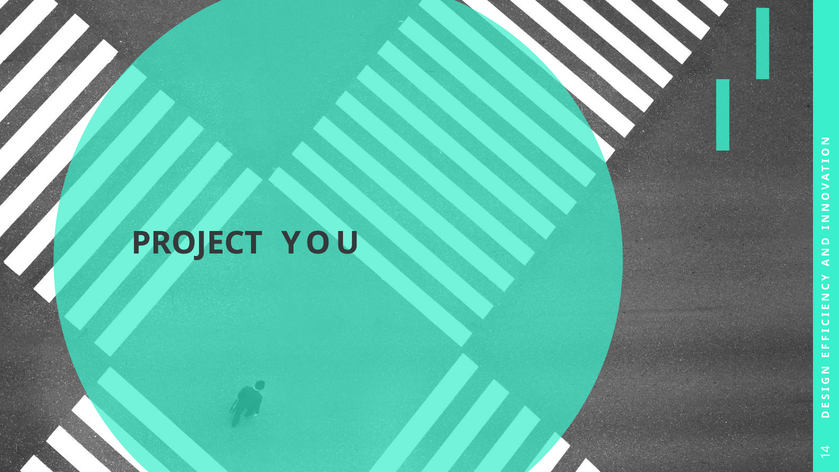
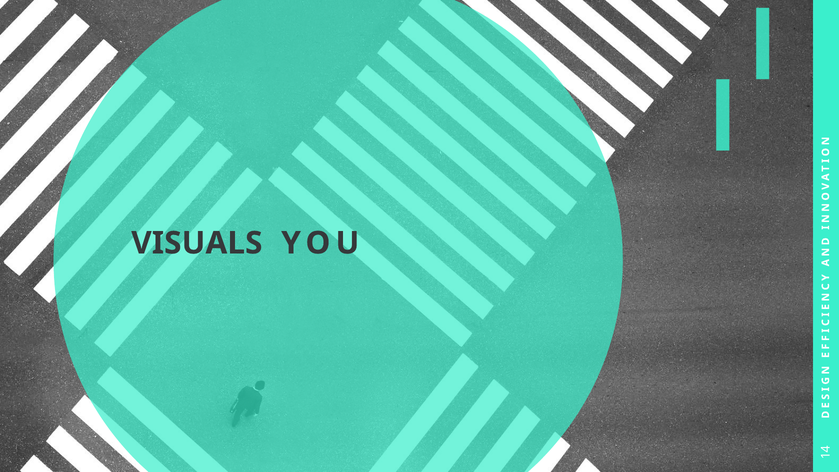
PROJECT: PROJECT -> VISUALS (197, 243)
